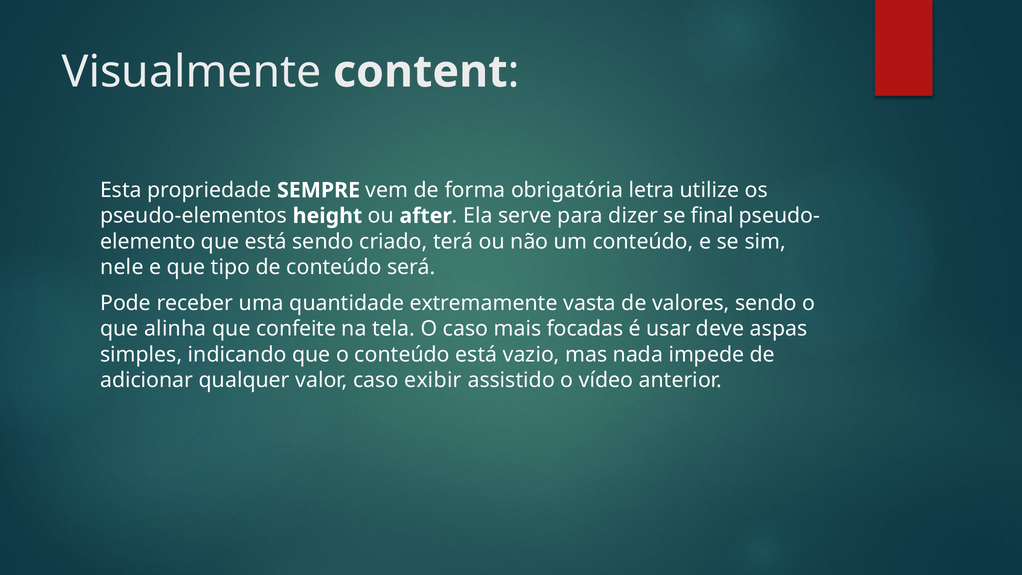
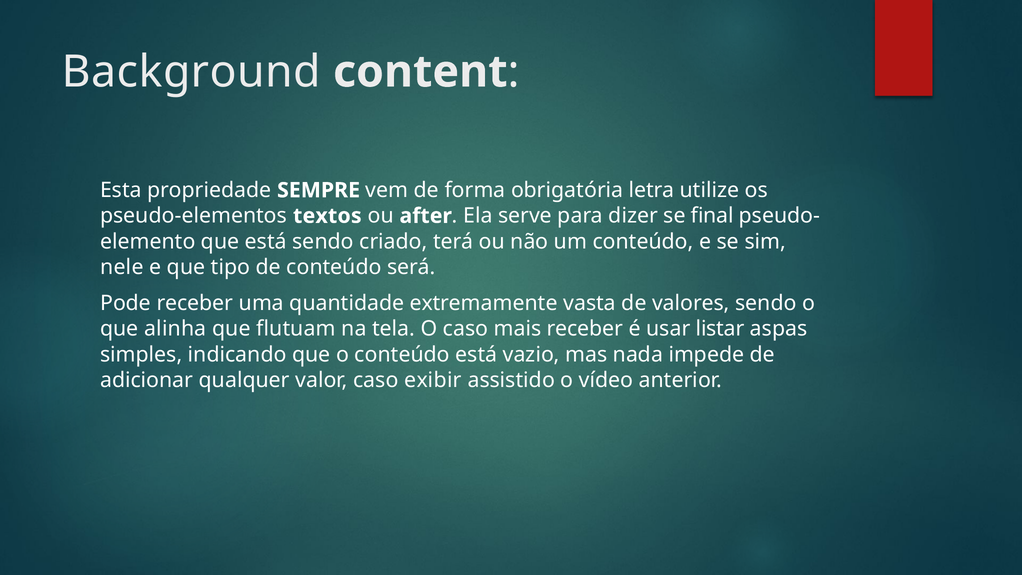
Visualmente: Visualmente -> Background (191, 72)
height: height -> textos (327, 216)
confeite: confeite -> flutuam (296, 329)
mais focadas: focadas -> receber (585, 329)
deve: deve -> listar (720, 329)
